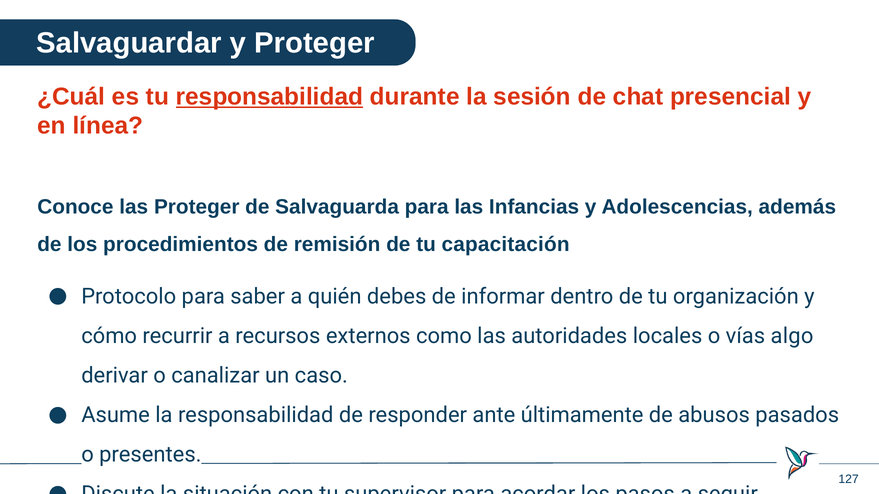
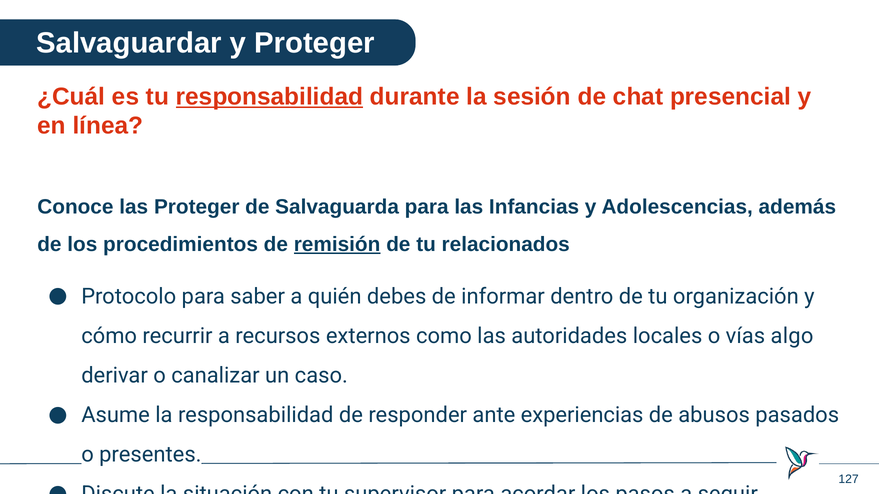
remisión underline: none -> present (337, 244)
capacitación: capacitación -> relacionados (506, 244)
últimamente: últimamente -> experiencias (582, 415)
